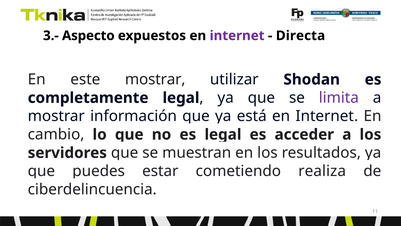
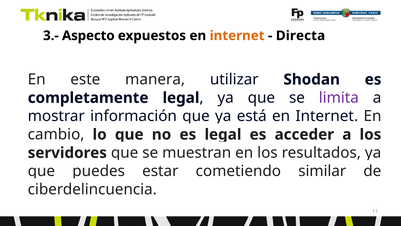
internet colour: purple -> orange (237, 36)
este mostrar: mostrar -> manera (155, 79)
realiza: realiza -> similar (322, 171)
